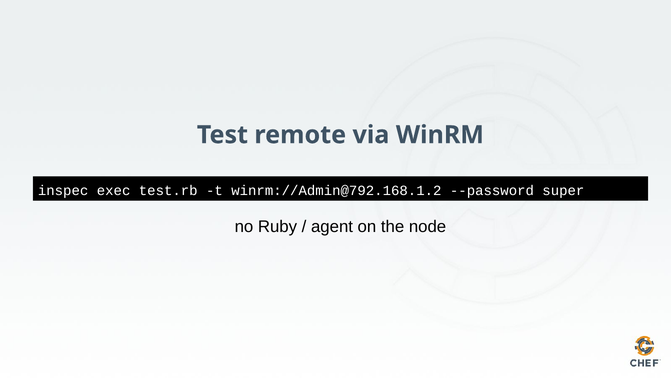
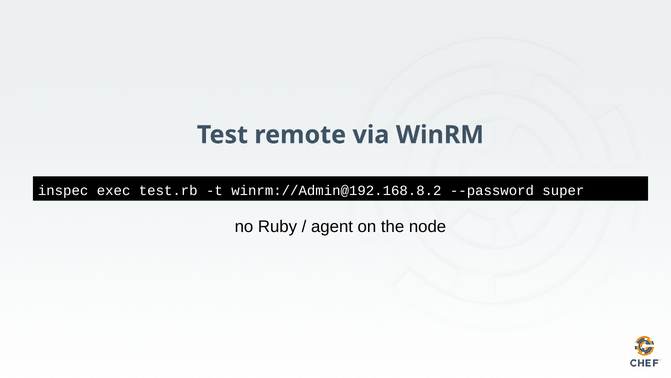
winrm://Admin@792.168.1.2: winrm://Admin@792.168.1.2 -> winrm://Admin@192.168.8.2 (336, 191)
